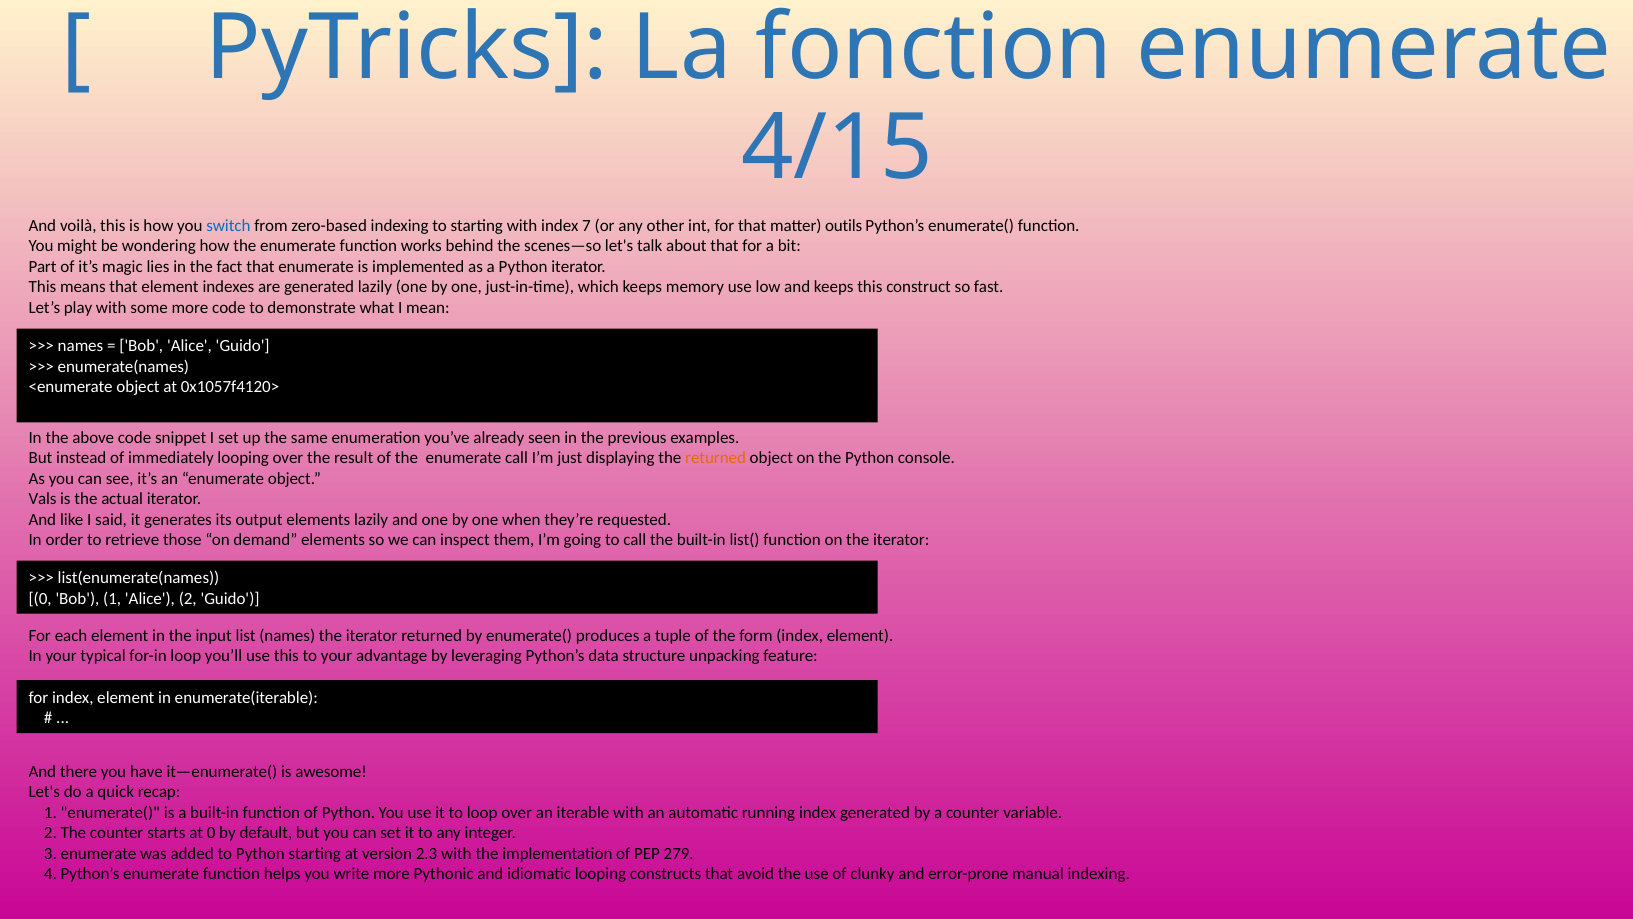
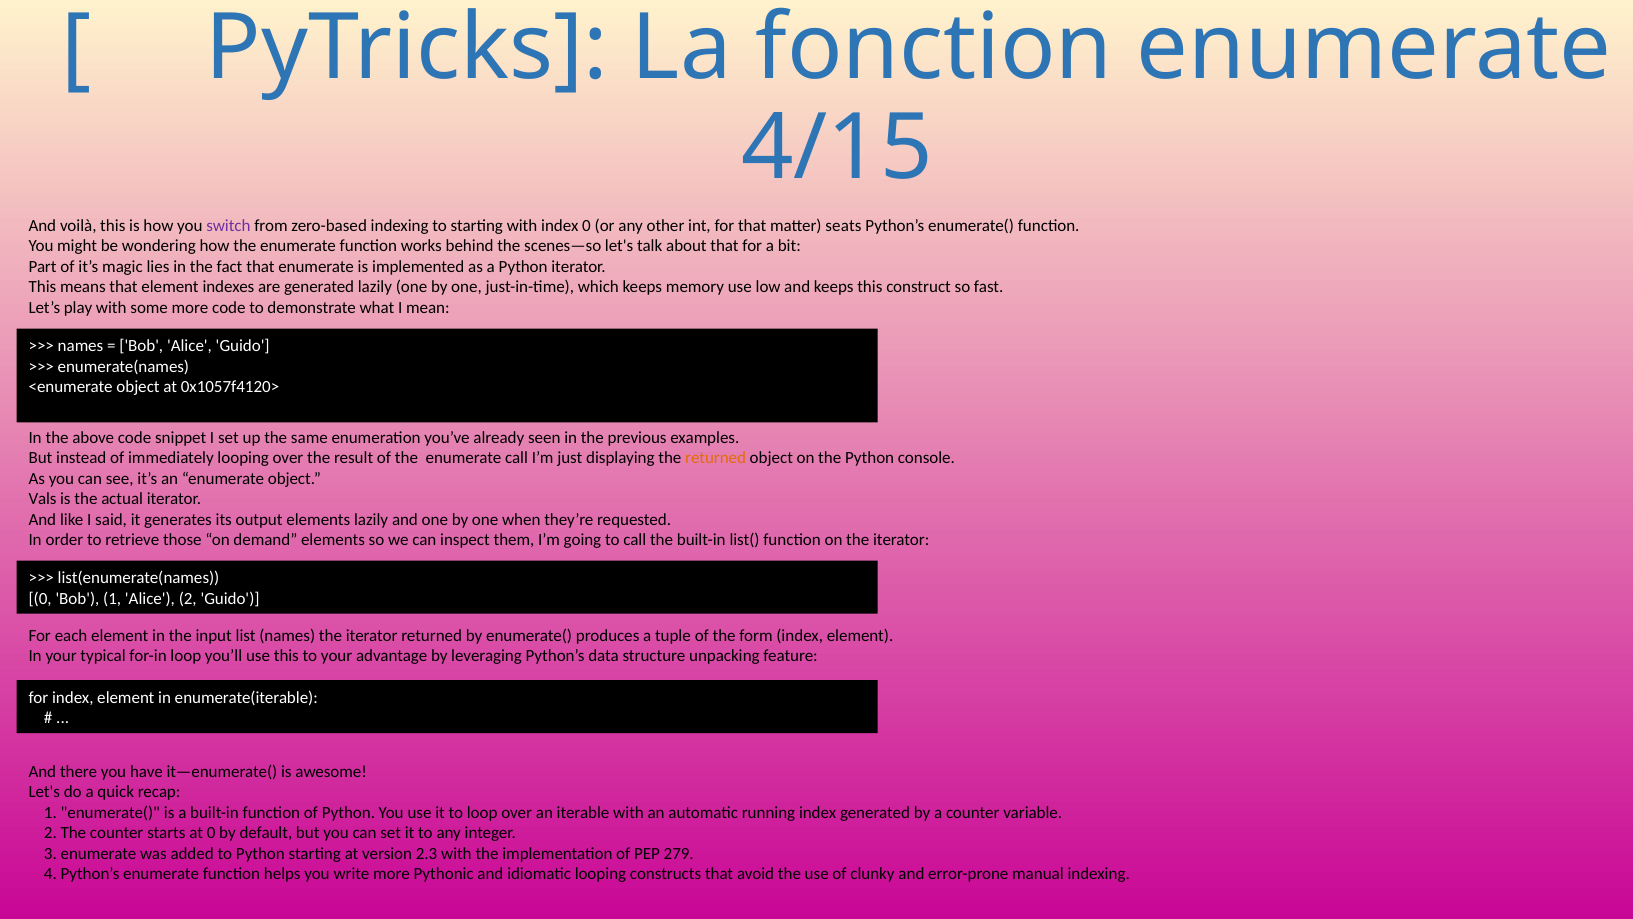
switch colour: blue -> purple (228, 226)
index 7: 7 -> 0 (587, 226)
outils: outils -> seats (844, 226)
